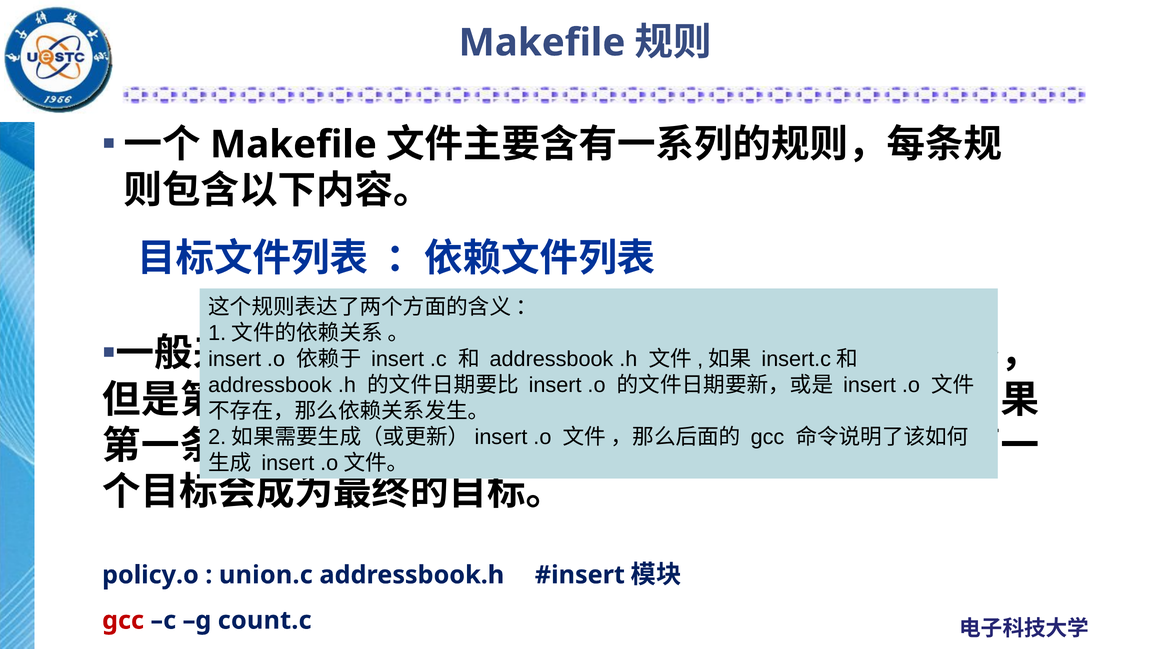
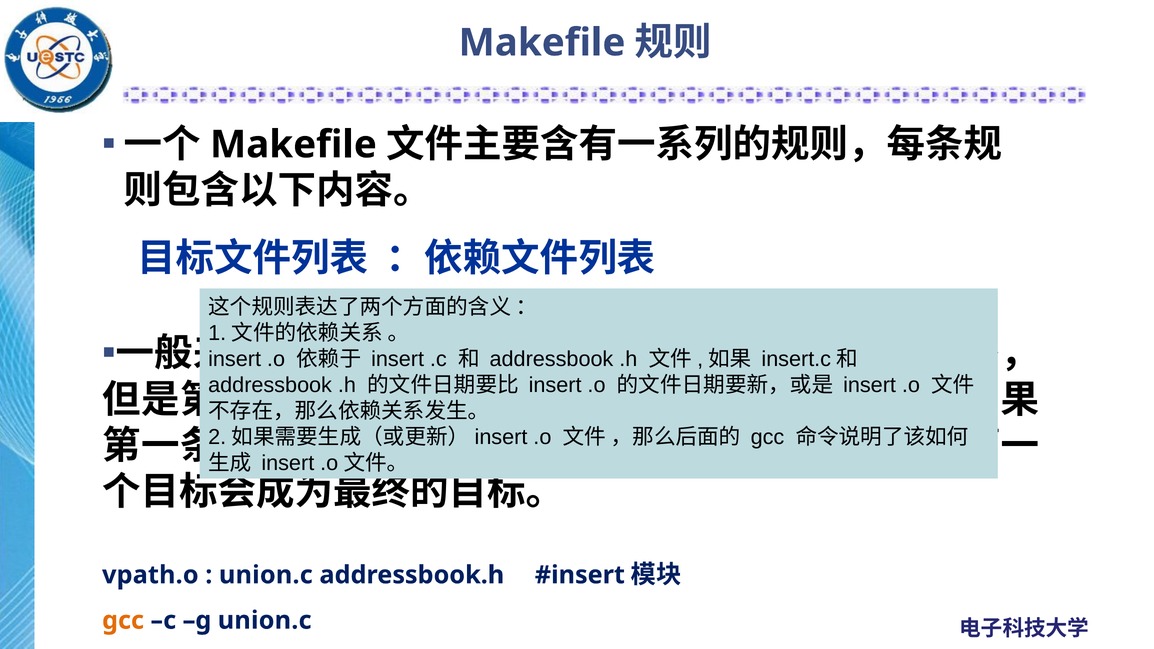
policy.o: policy.o -> vpath.o (150, 575)
gcc colour: red -> orange (123, 621)
g count.c: count.c -> union.c (265, 621)
